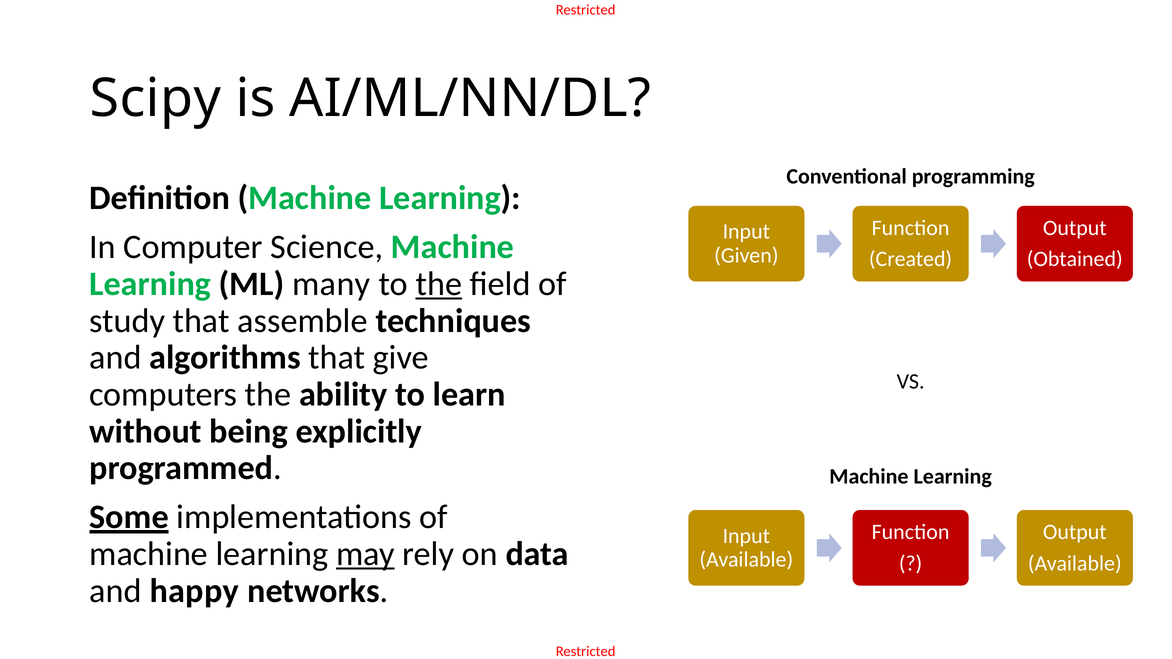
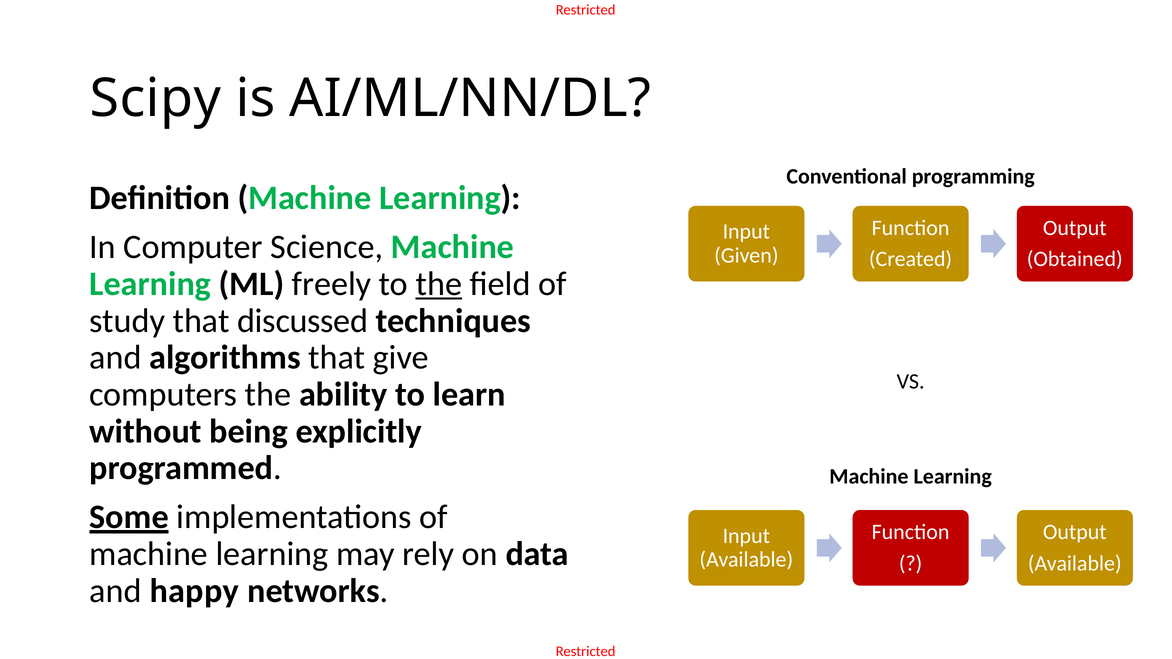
many: many -> freely (332, 284)
assemble: assemble -> discussed (303, 321)
may underline: present -> none (365, 554)
